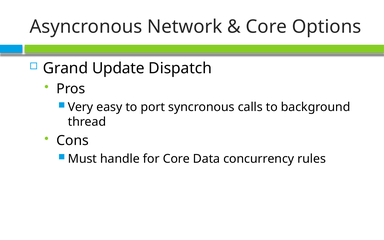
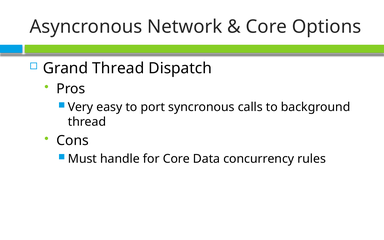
Grand Update: Update -> Thread (118, 68)
